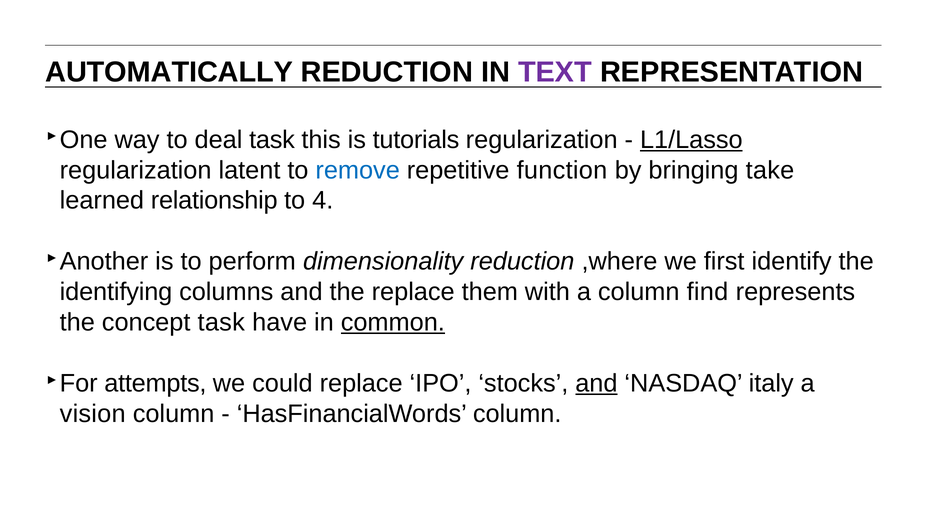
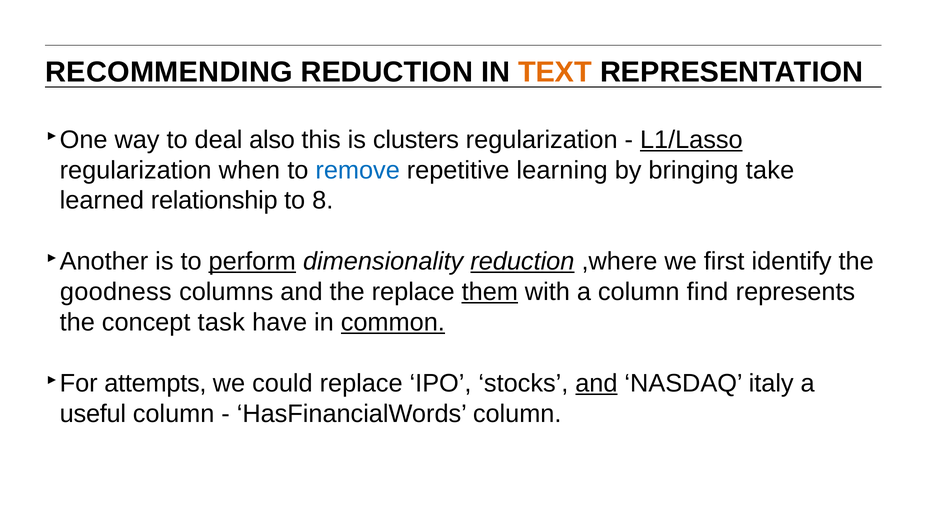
AUTOMATICALLY: AUTOMATICALLY -> RECOMMENDING (169, 72)
TEXT colour: purple -> orange (555, 72)
deal task: task -> also (272, 140)
tutorials: tutorials -> clusters (416, 140)
latent: latent -> when (249, 170)
function: function -> learning (562, 170)
4: 4 -> 8 (323, 200)
perform underline: none -> present (252, 261)
reduction underline: none -> present (522, 261)
identifying: identifying -> goodness (116, 292)
them underline: none -> present (490, 292)
vision: vision -> useful (93, 413)
